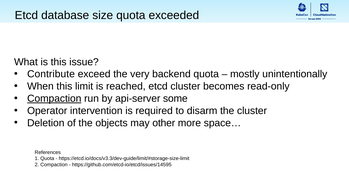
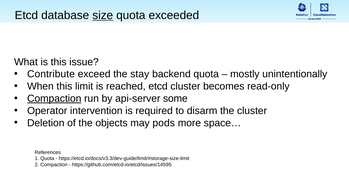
size underline: none -> present (103, 15)
very: very -> stay (140, 74)
other: other -> pods (164, 123)
